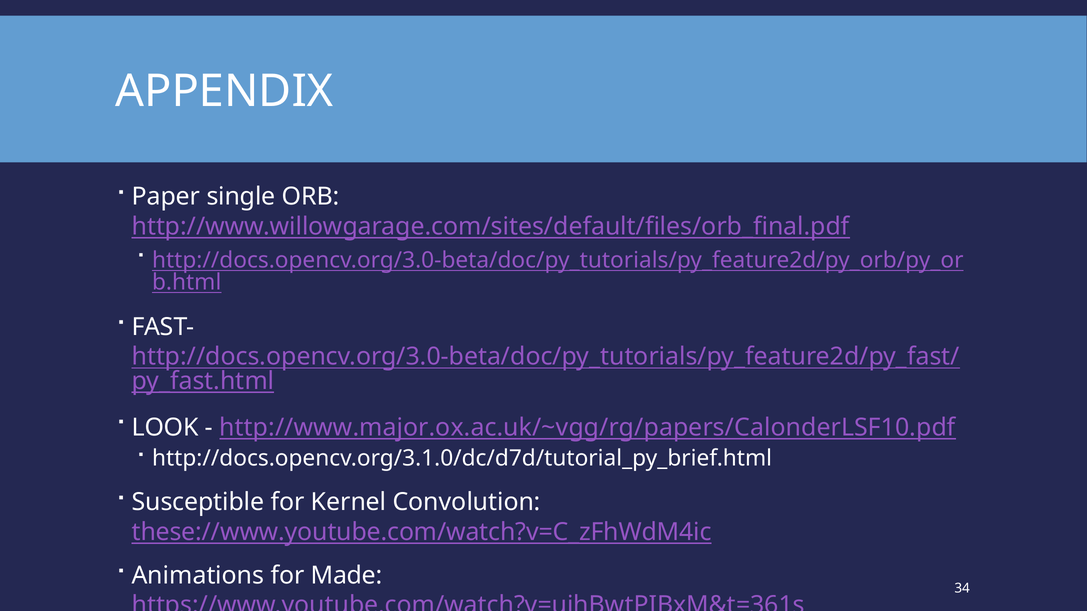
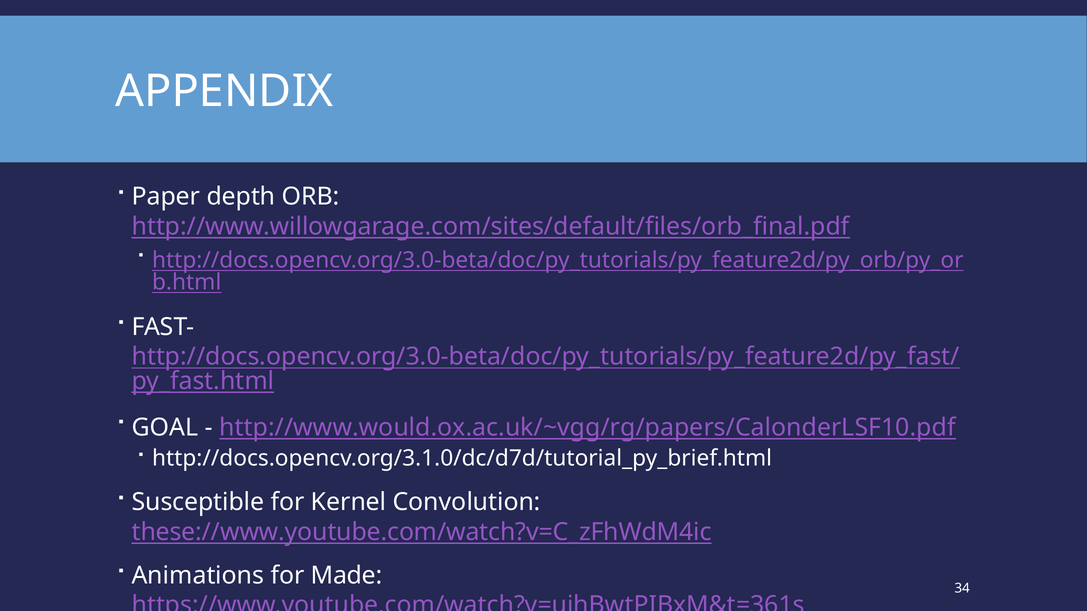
single: single -> depth (241, 197)
LOOK: LOOK -> GOAL (165, 428)
http://www.major.ox.ac.uk/~vgg/rg/papers/CalonderLSF10.pdf: http://www.major.ox.ac.uk/~vgg/rg/papers/CalonderLSF10.pdf -> http://www.would.ox.ac.uk/~vgg/rg/papers/CalonderLSF10.pdf (587, 428)
